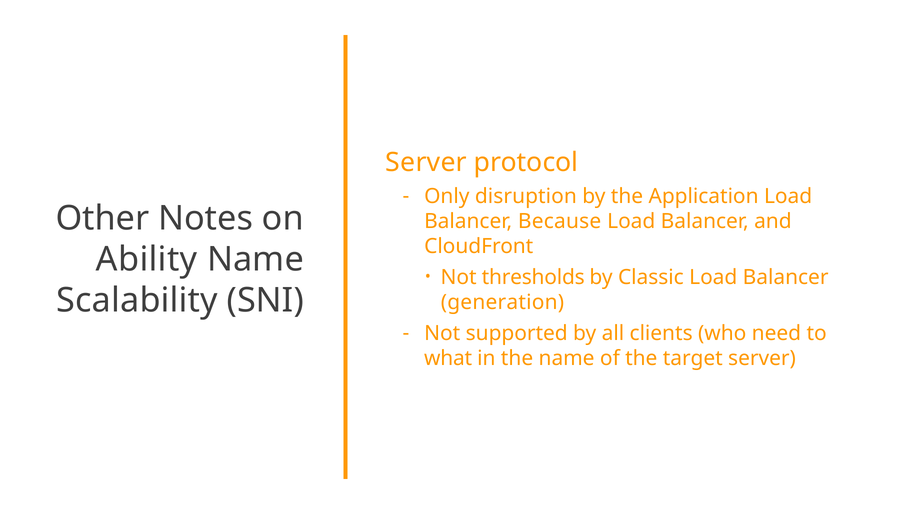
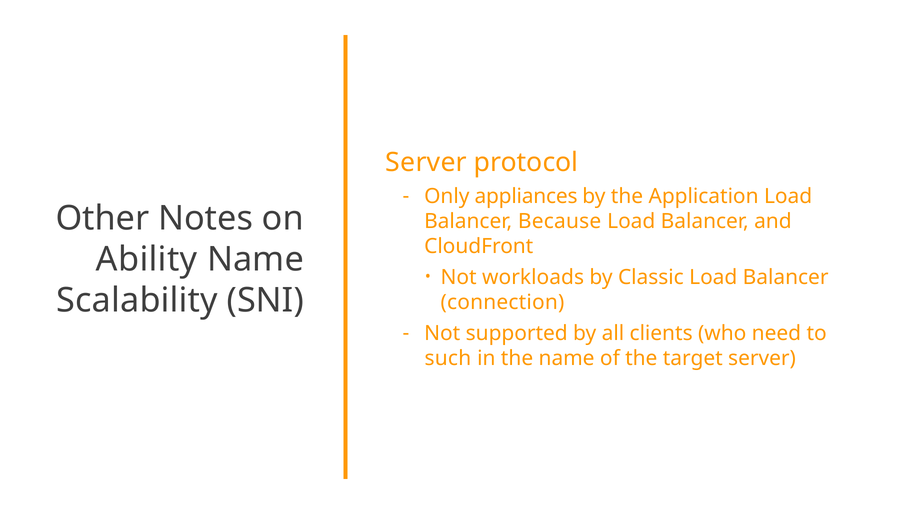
disruption: disruption -> appliances (526, 196)
thresholds: thresholds -> workloads (533, 277)
generation: generation -> connection (502, 303)
what: what -> such (448, 358)
